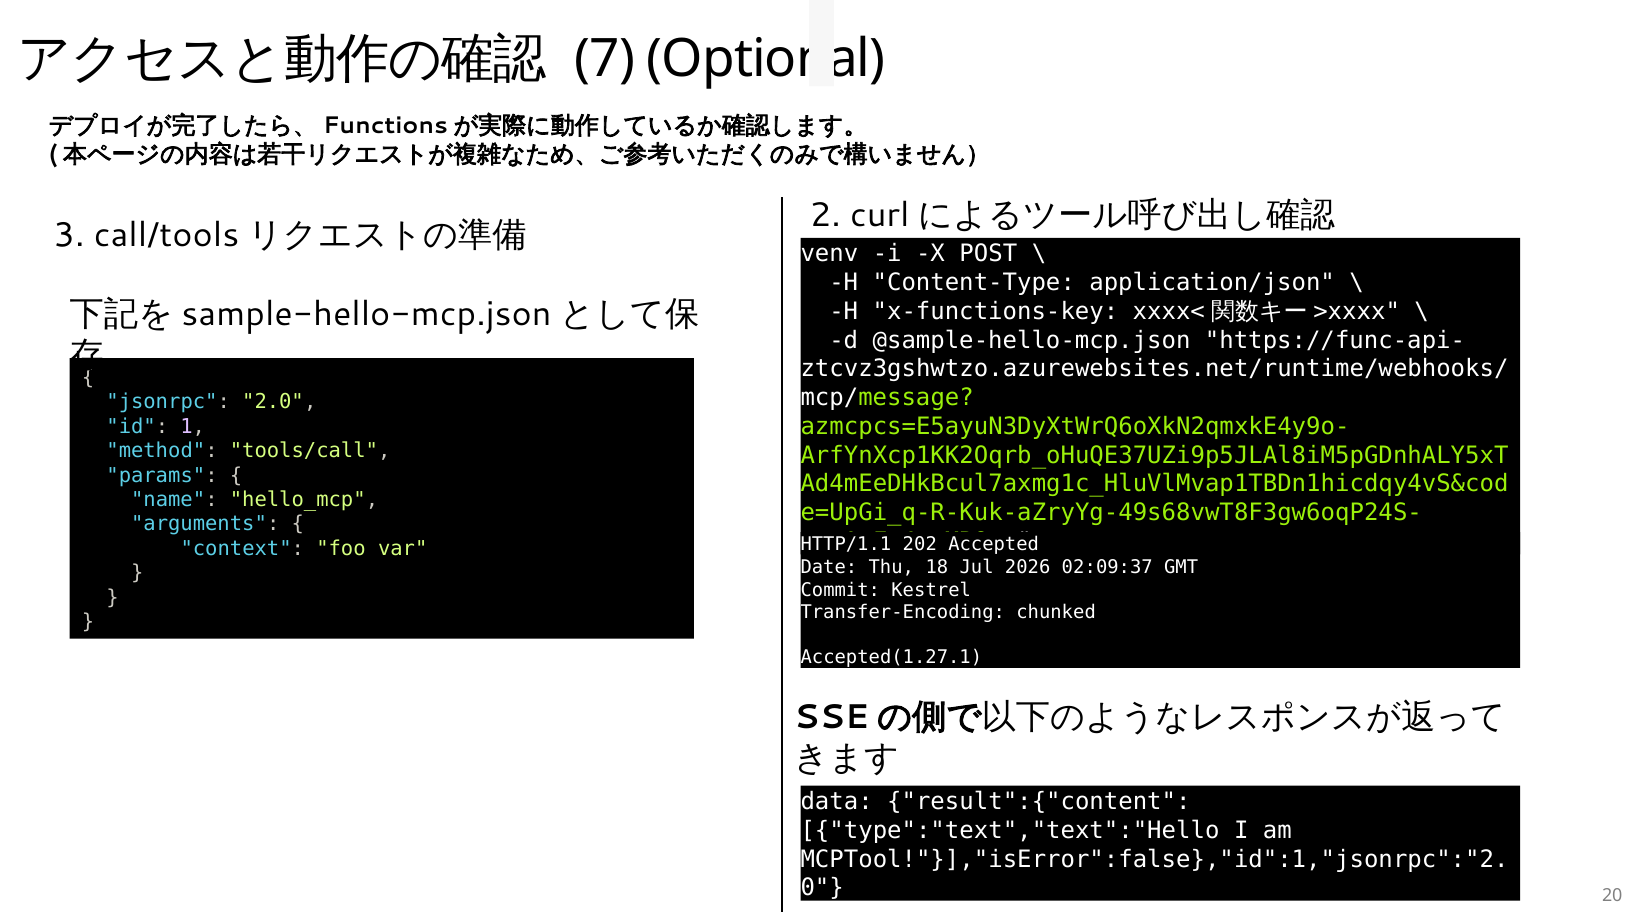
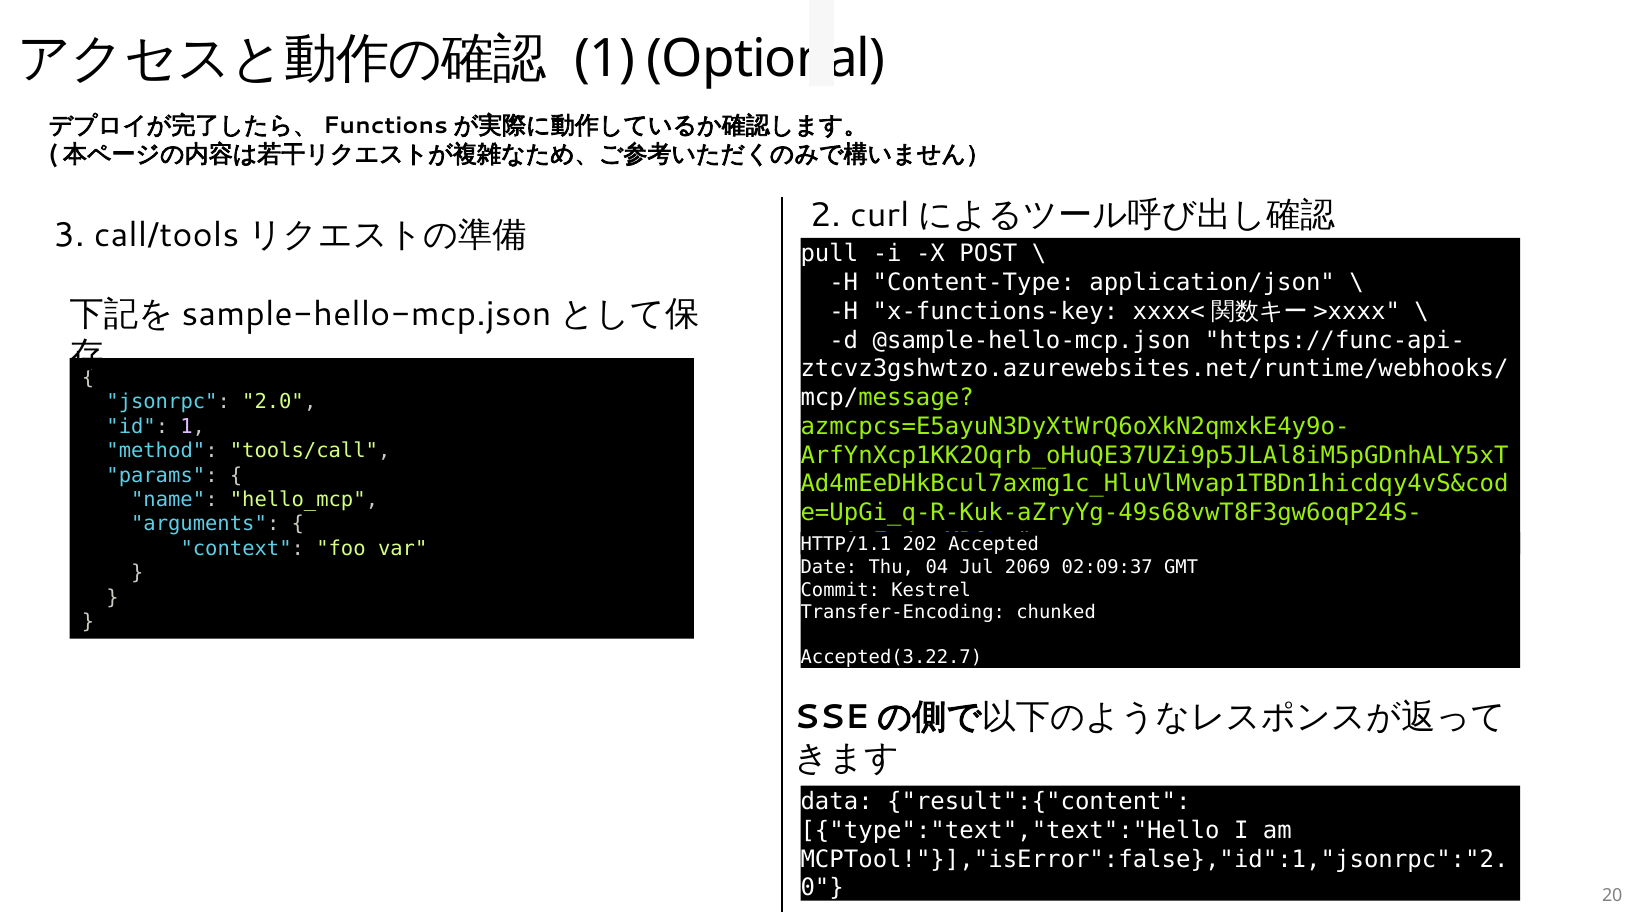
7: 7 -> 1 (605, 59)
venv: venv -> pull (829, 254)
18: 18 -> 04 (937, 567)
2026: 2026 -> 2069 (1028, 567)
Accepted(1.27.1: Accepted(1.27.1 -> Accepted(3.22.7 (891, 658)
